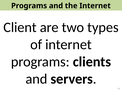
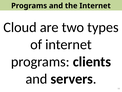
Client: Client -> Cloud (20, 27)
